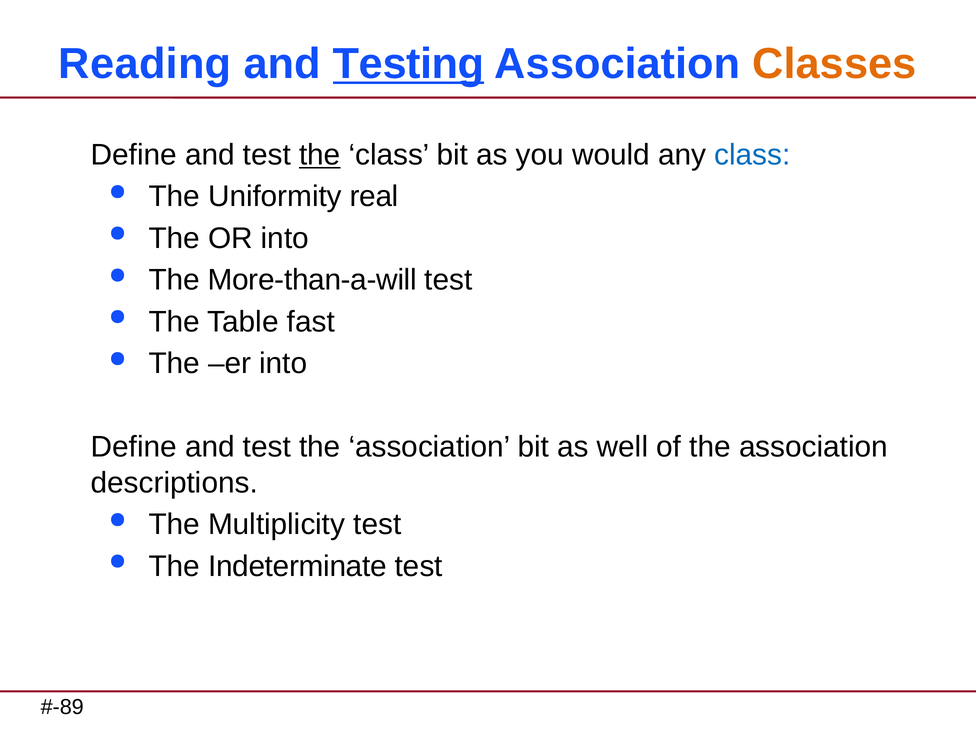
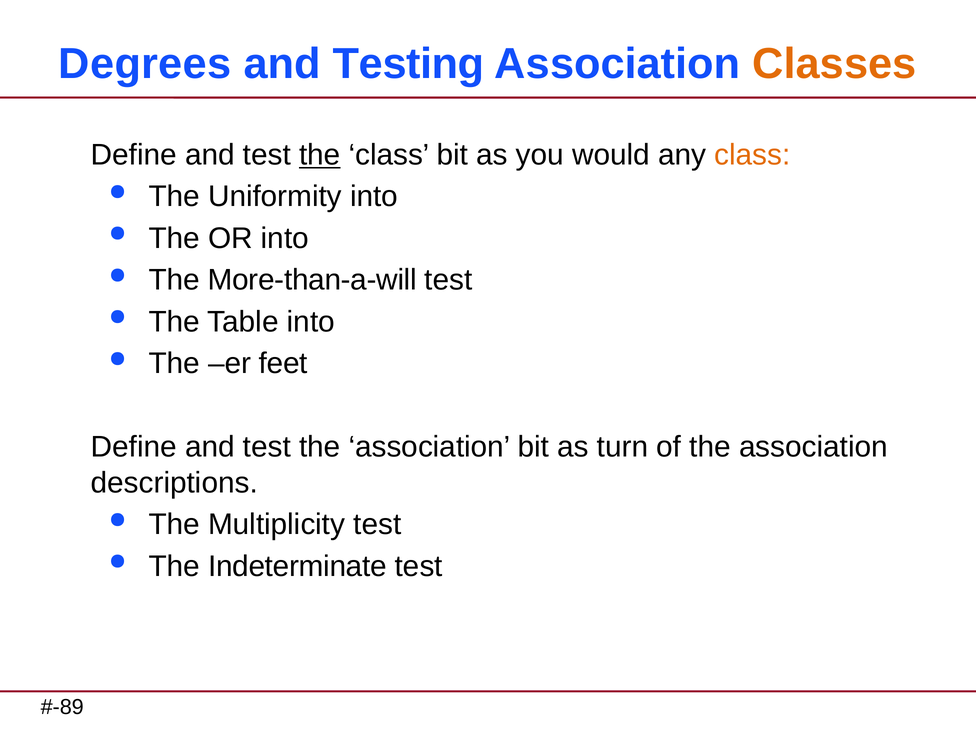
Reading: Reading -> Degrees (145, 64)
Testing underline: present -> none (409, 64)
class colour: blue -> orange (752, 155)
Uniformity real: real -> into (374, 197)
Table fast: fast -> into (311, 322)
er into: into -> feet (283, 363)
well: well -> turn (623, 447)
